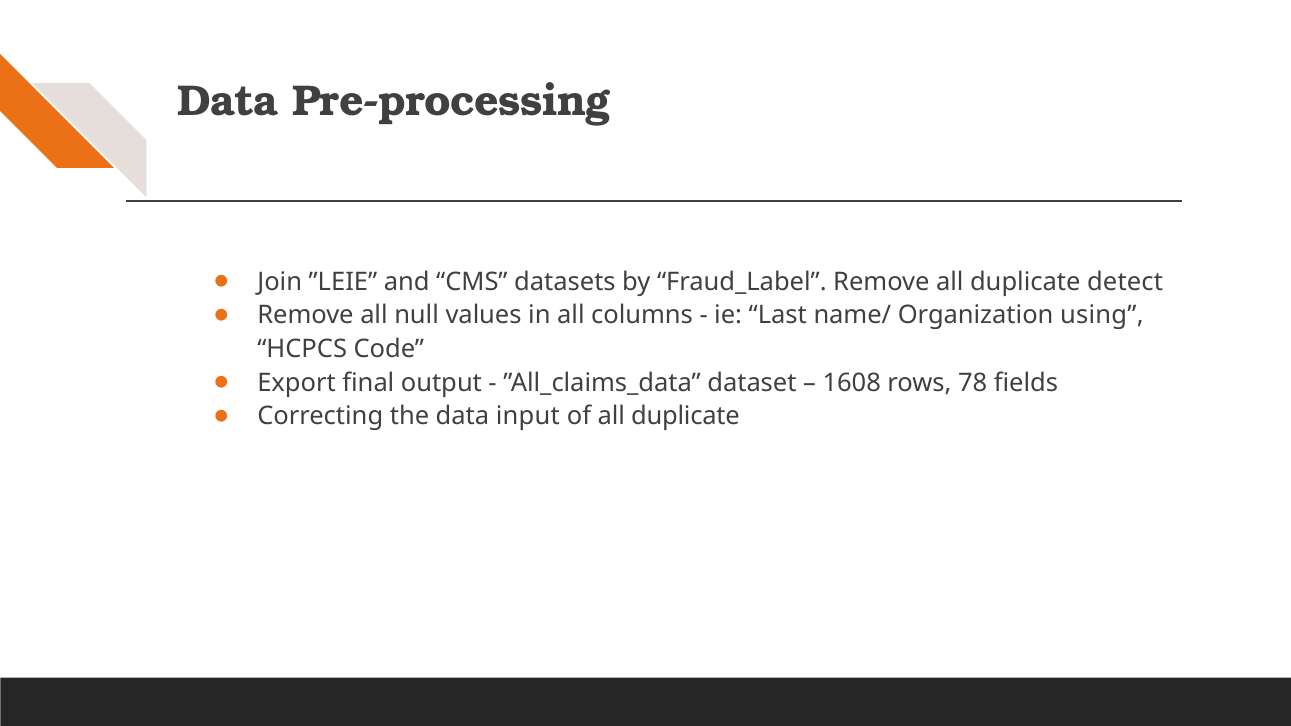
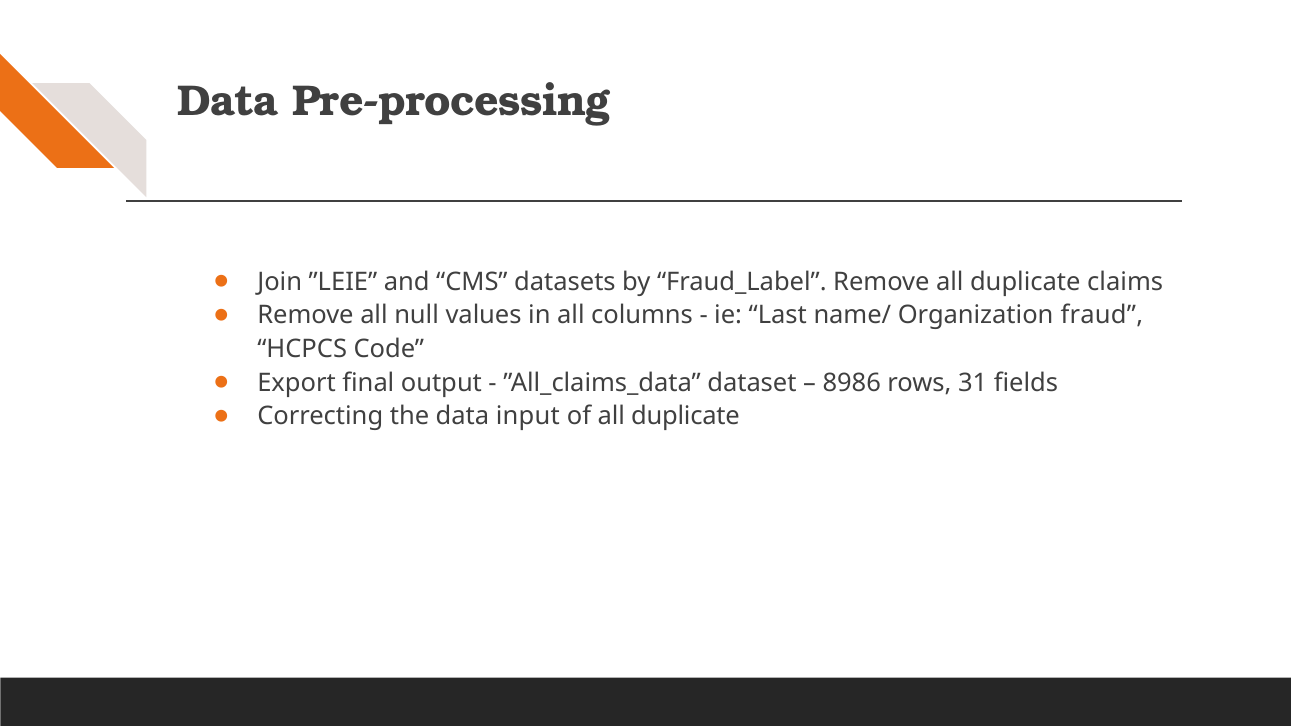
detect: detect -> claims (1125, 282)
using: using -> fraud (1102, 316)
1608: 1608 -> 8986 (852, 383)
78: 78 -> 31 (973, 383)
